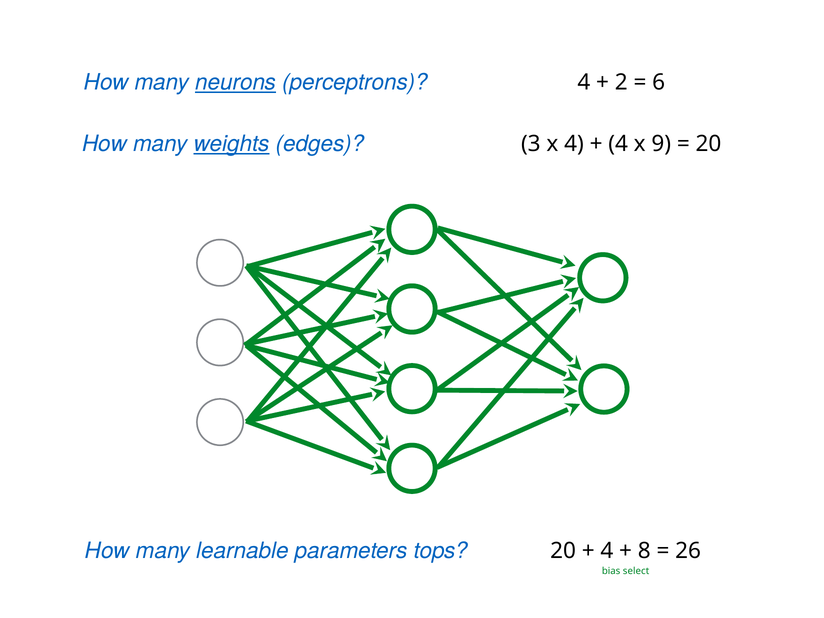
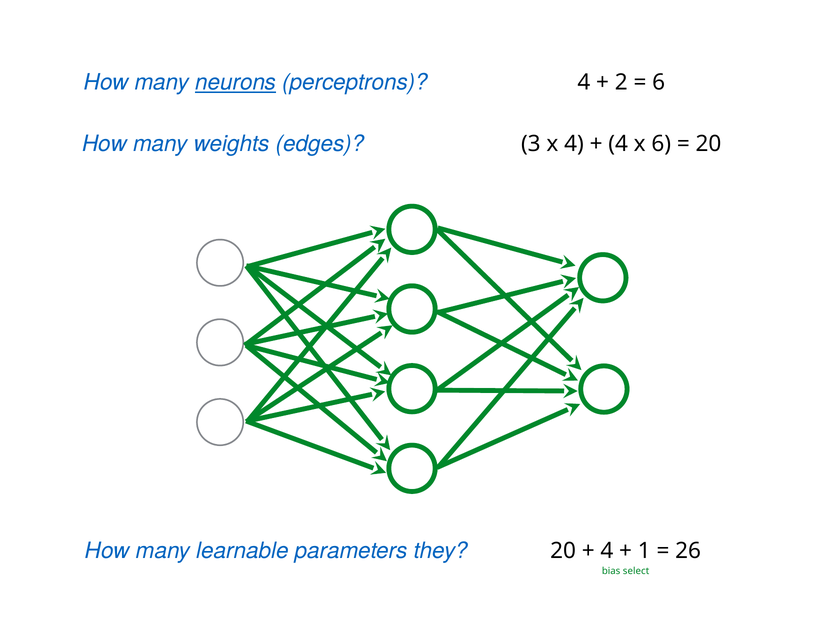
weights underline: present -> none (232, 144)
x 9: 9 -> 6 (661, 144)
tops: tops -> they (441, 551)
8: 8 -> 1 (644, 551)
